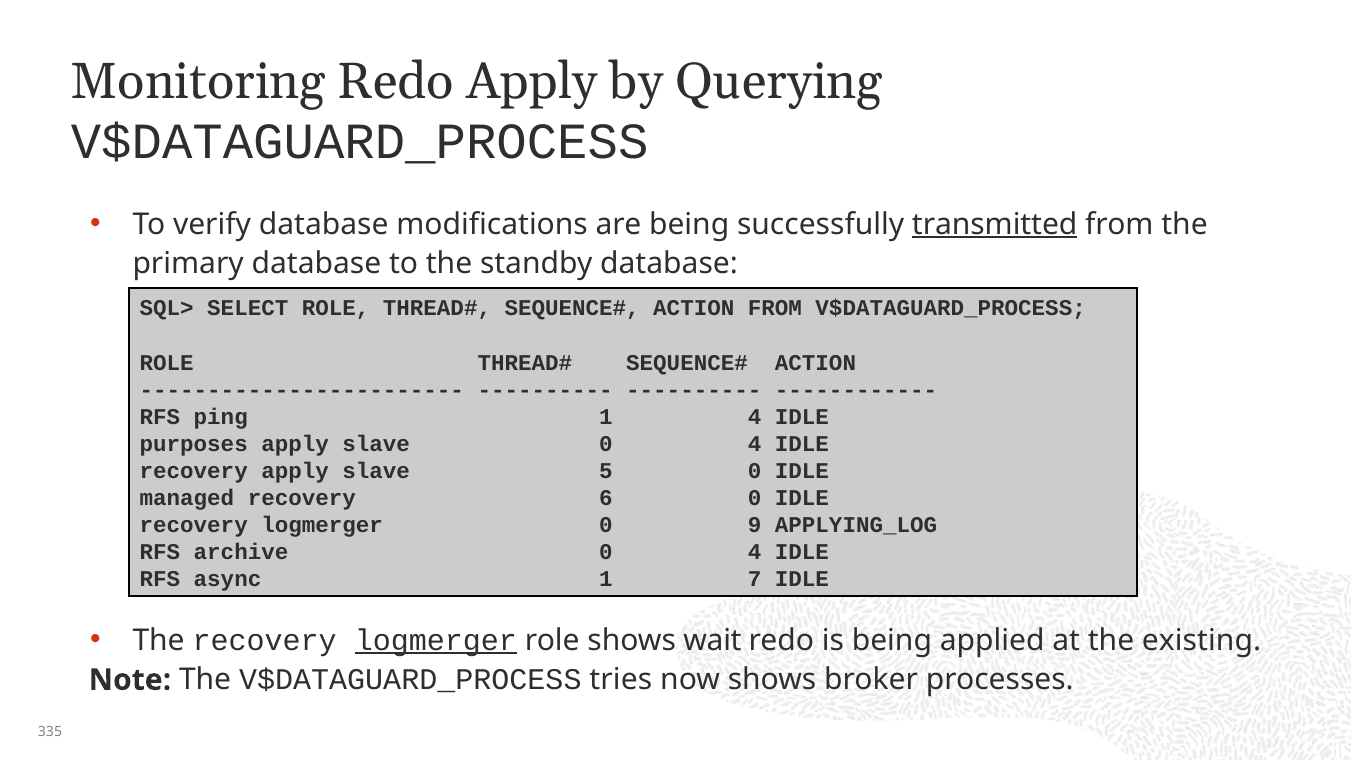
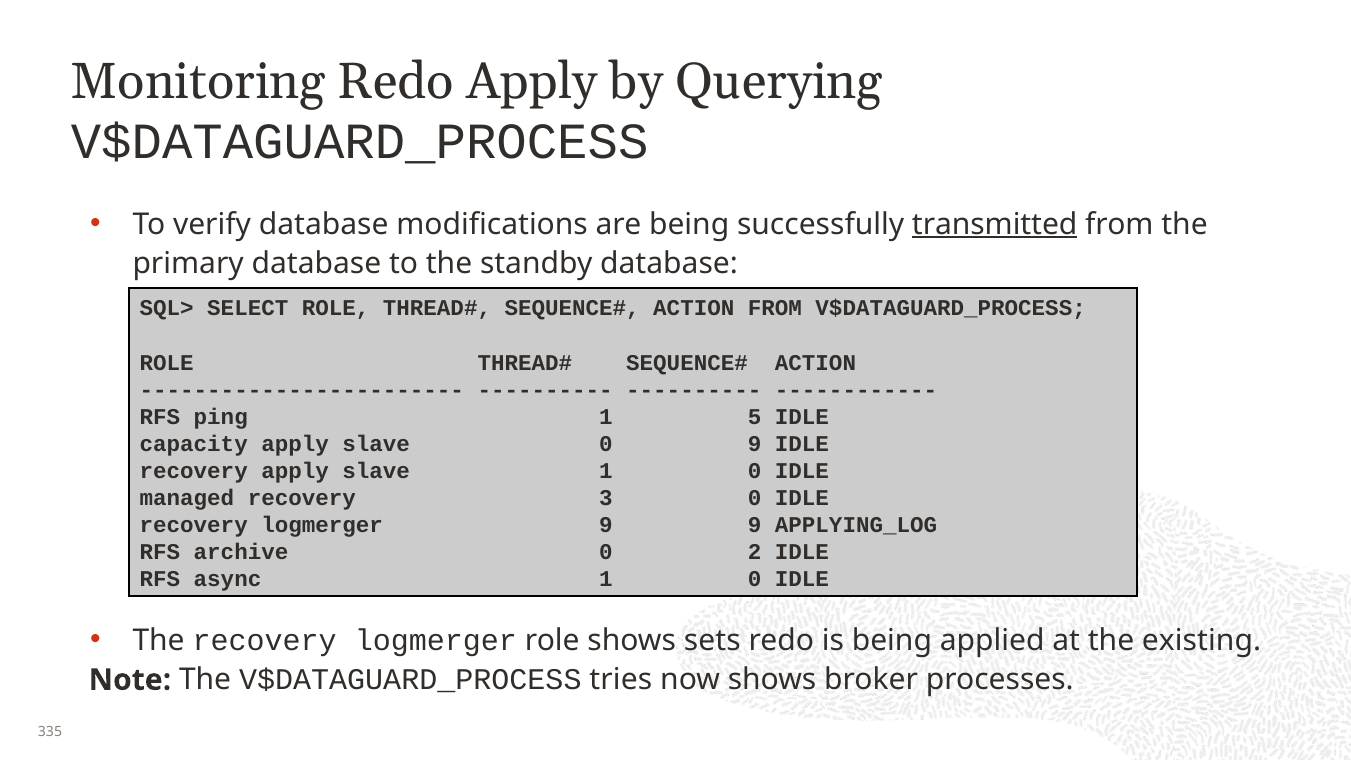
1 4: 4 -> 5 (755, 417)
purposes: purposes -> capacity (194, 444)
slave 0 4: 4 -> 9 (755, 444)
slave 5: 5 -> 1 (606, 471)
6: 6 -> 3 (606, 498)
logmerger 0: 0 -> 9 (606, 525)
archive 0 4: 4 -> 2 (755, 552)
async 1 7: 7 -> 0 (755, 579)
logmerger underline: present -> none (436, 640)
wait: wait -> sets (712, 640)
